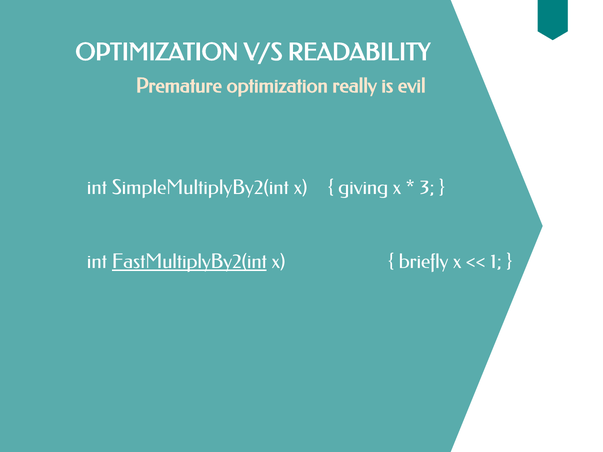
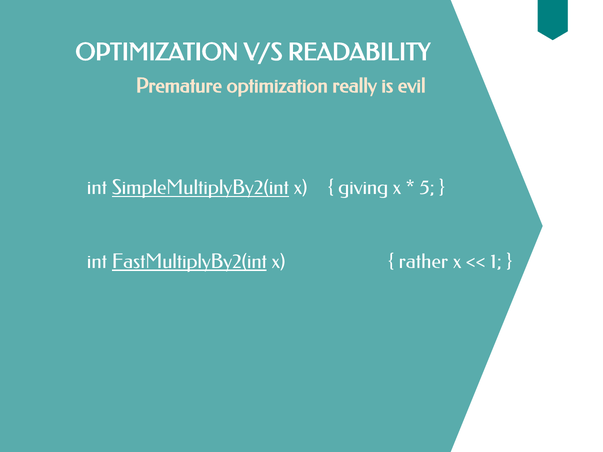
SimpleMultiplyBy2(int underline: none -> present (200, 188)
3: 3 -> 5 (427, 188)
briefly: briefly -> rather (423, 262)
